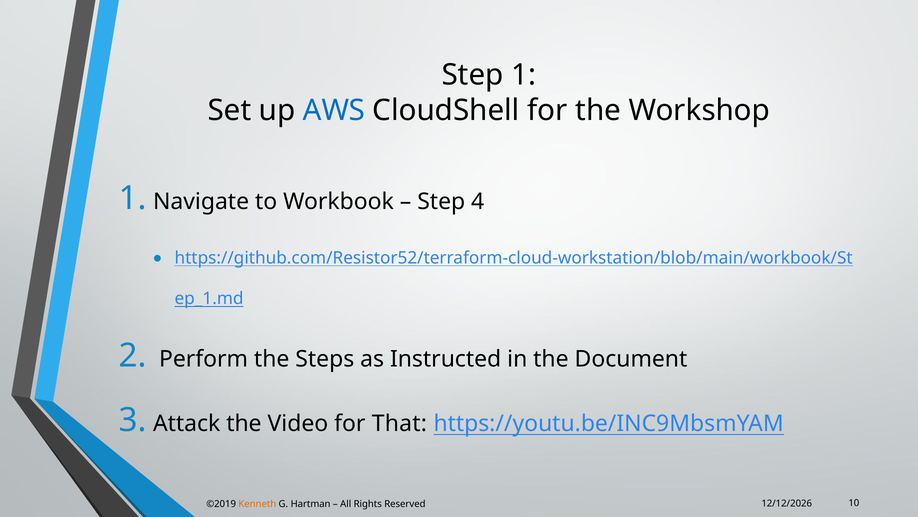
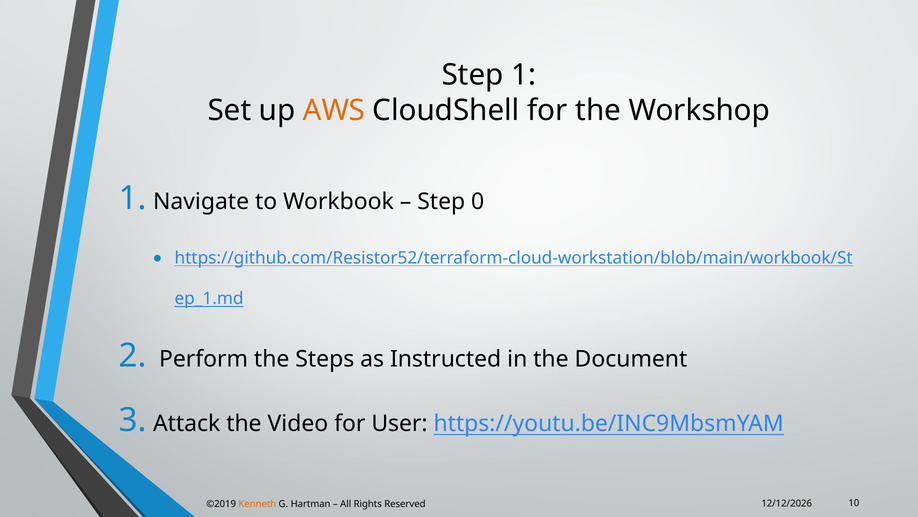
AWS colour: blue -> orange (334, 111)
4: 4 -> 0 (478, 201)
That: That -> User (399, 423)
